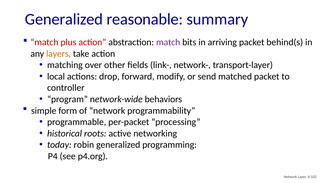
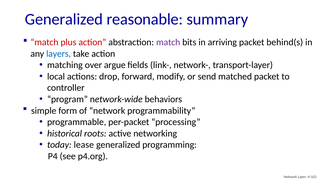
layers colour: orange -> blue (59, 54)
other: other -> argue (115, 65)
robin: robin -> lease (84, 145)
